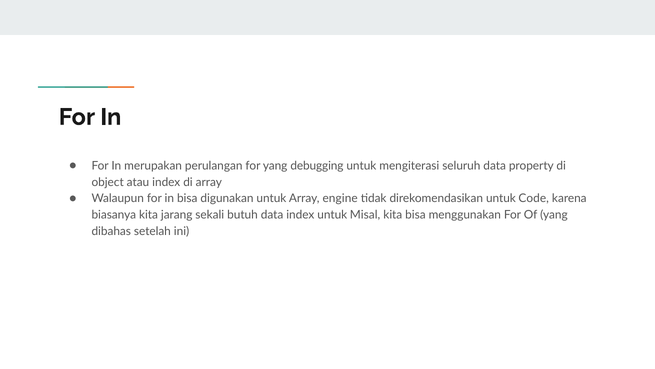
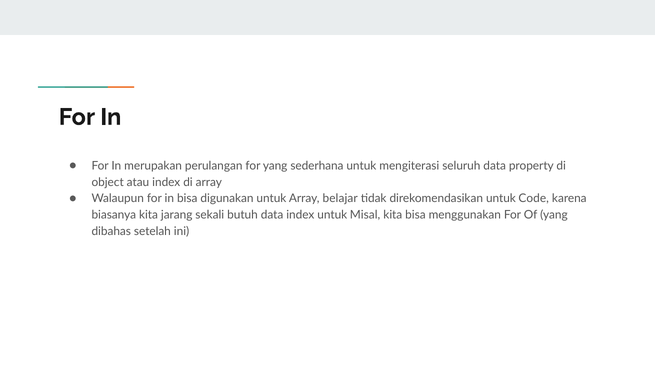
debugging: debugging -> sederhana (317, 166)
engine: engine -> belajar (340, 198)
